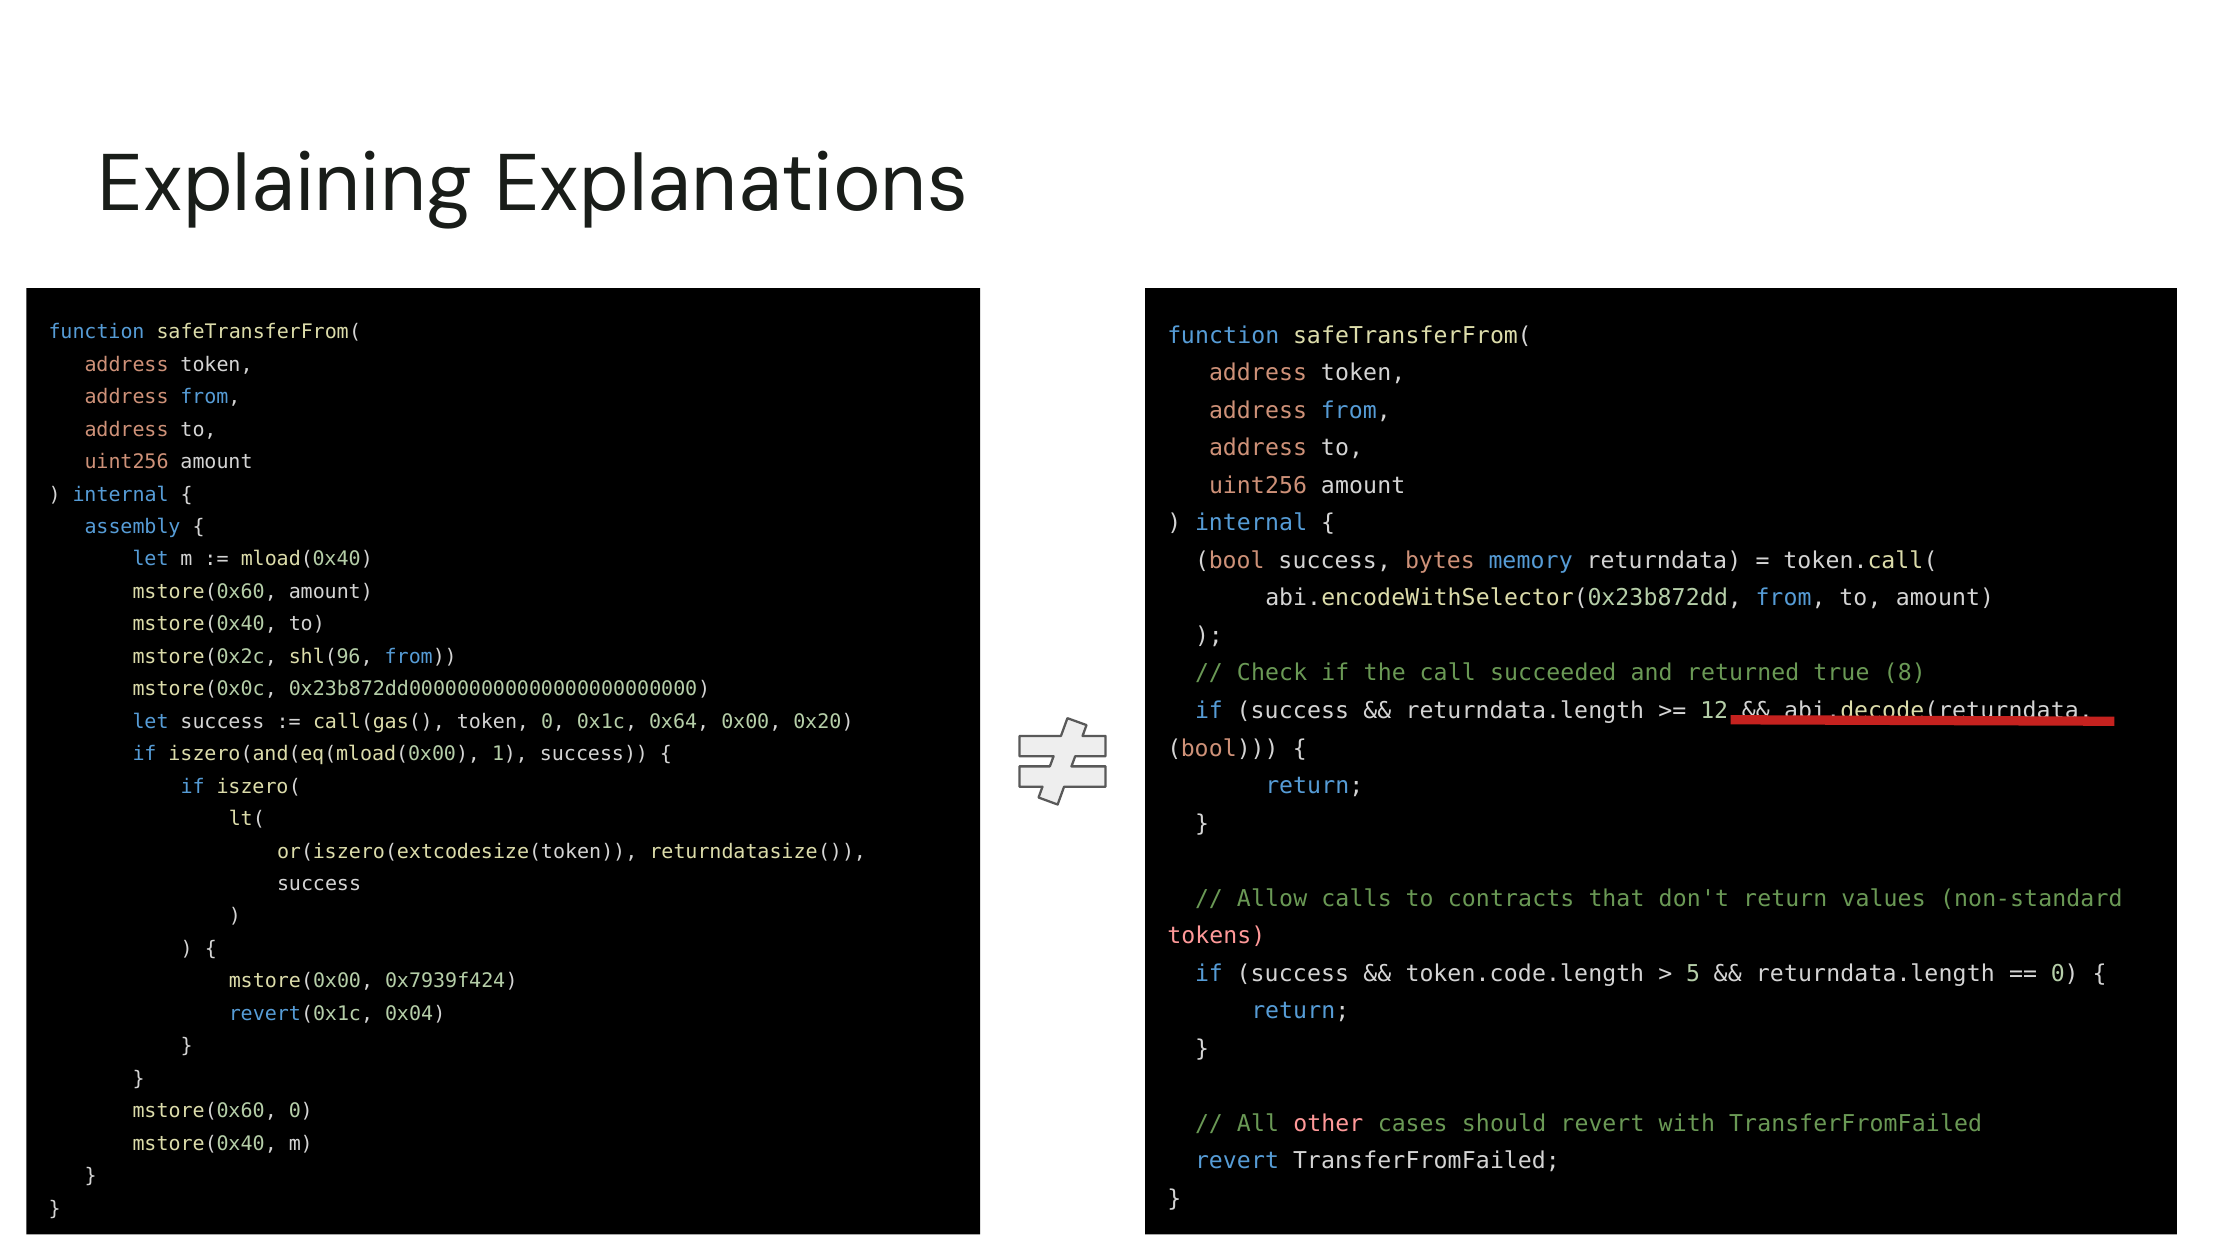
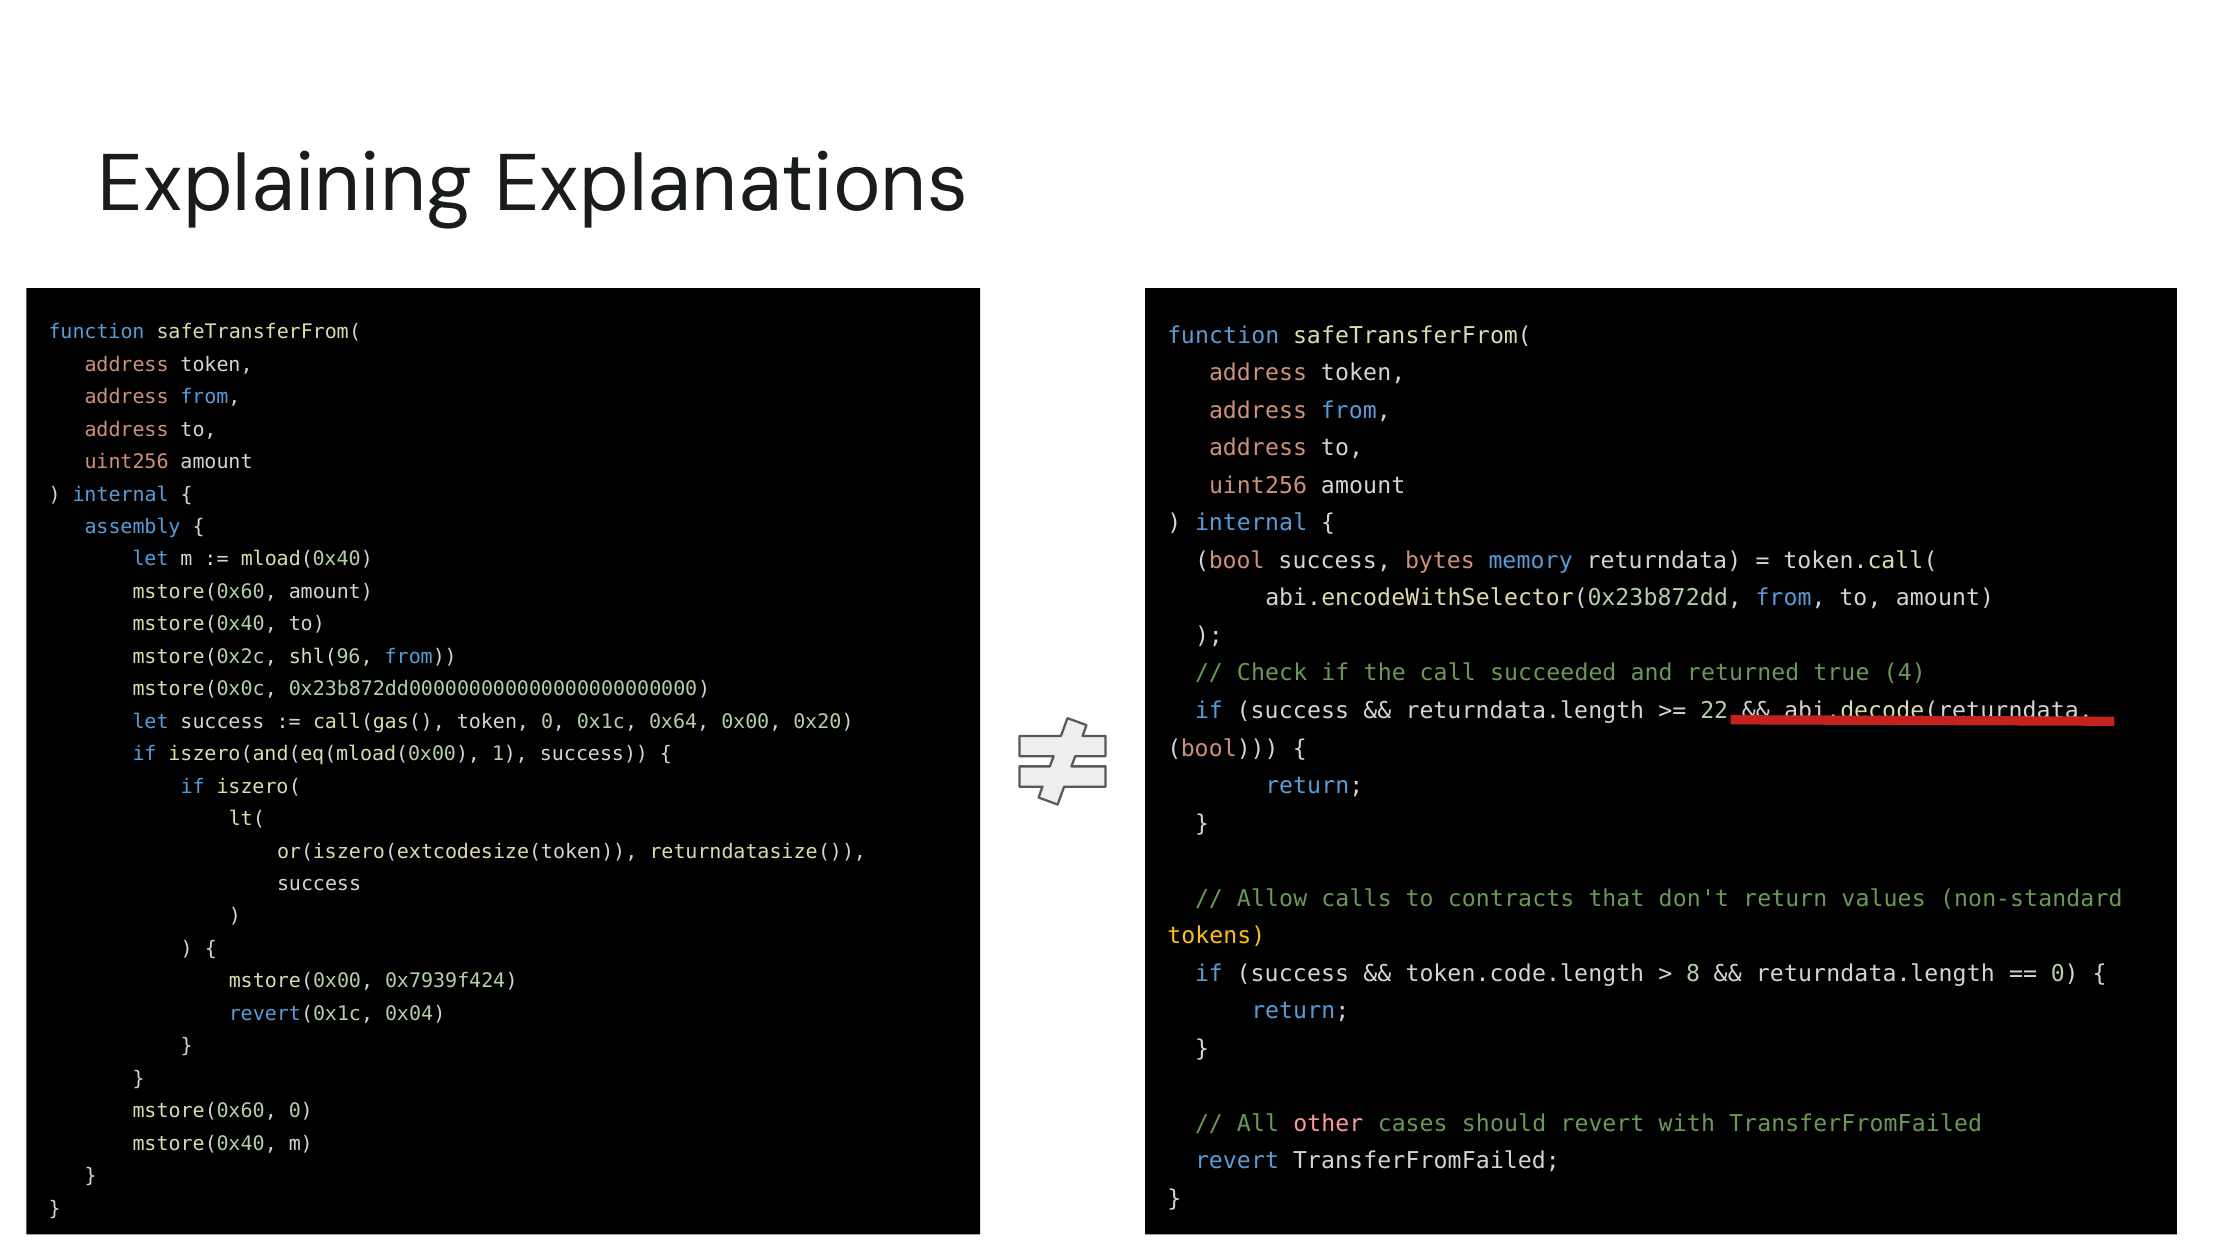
8: 8 -> 4 (1905, 673)
12: 12 -> 22 (1714, 711)
tokens colour: pink -> yellow (1216, 936)
5: 5 -> 8 (1693, 974)
